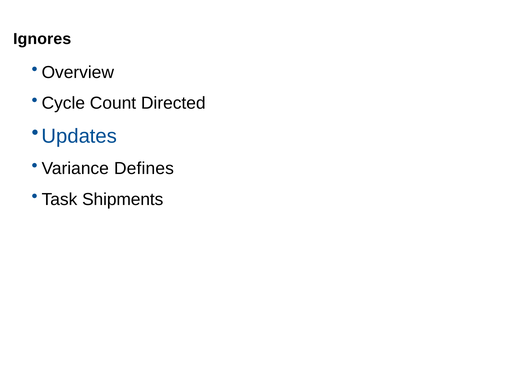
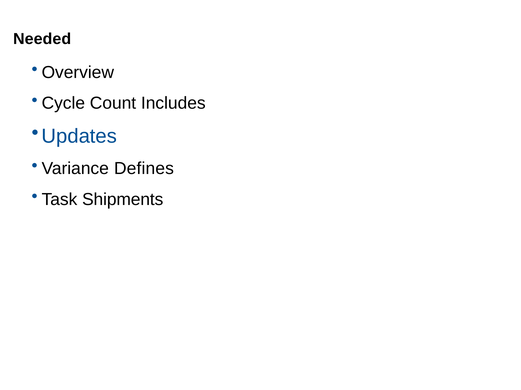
Ignores: Ignores -> Needed (42, 39)
Directed: Directed -> Includes (173, 103)
